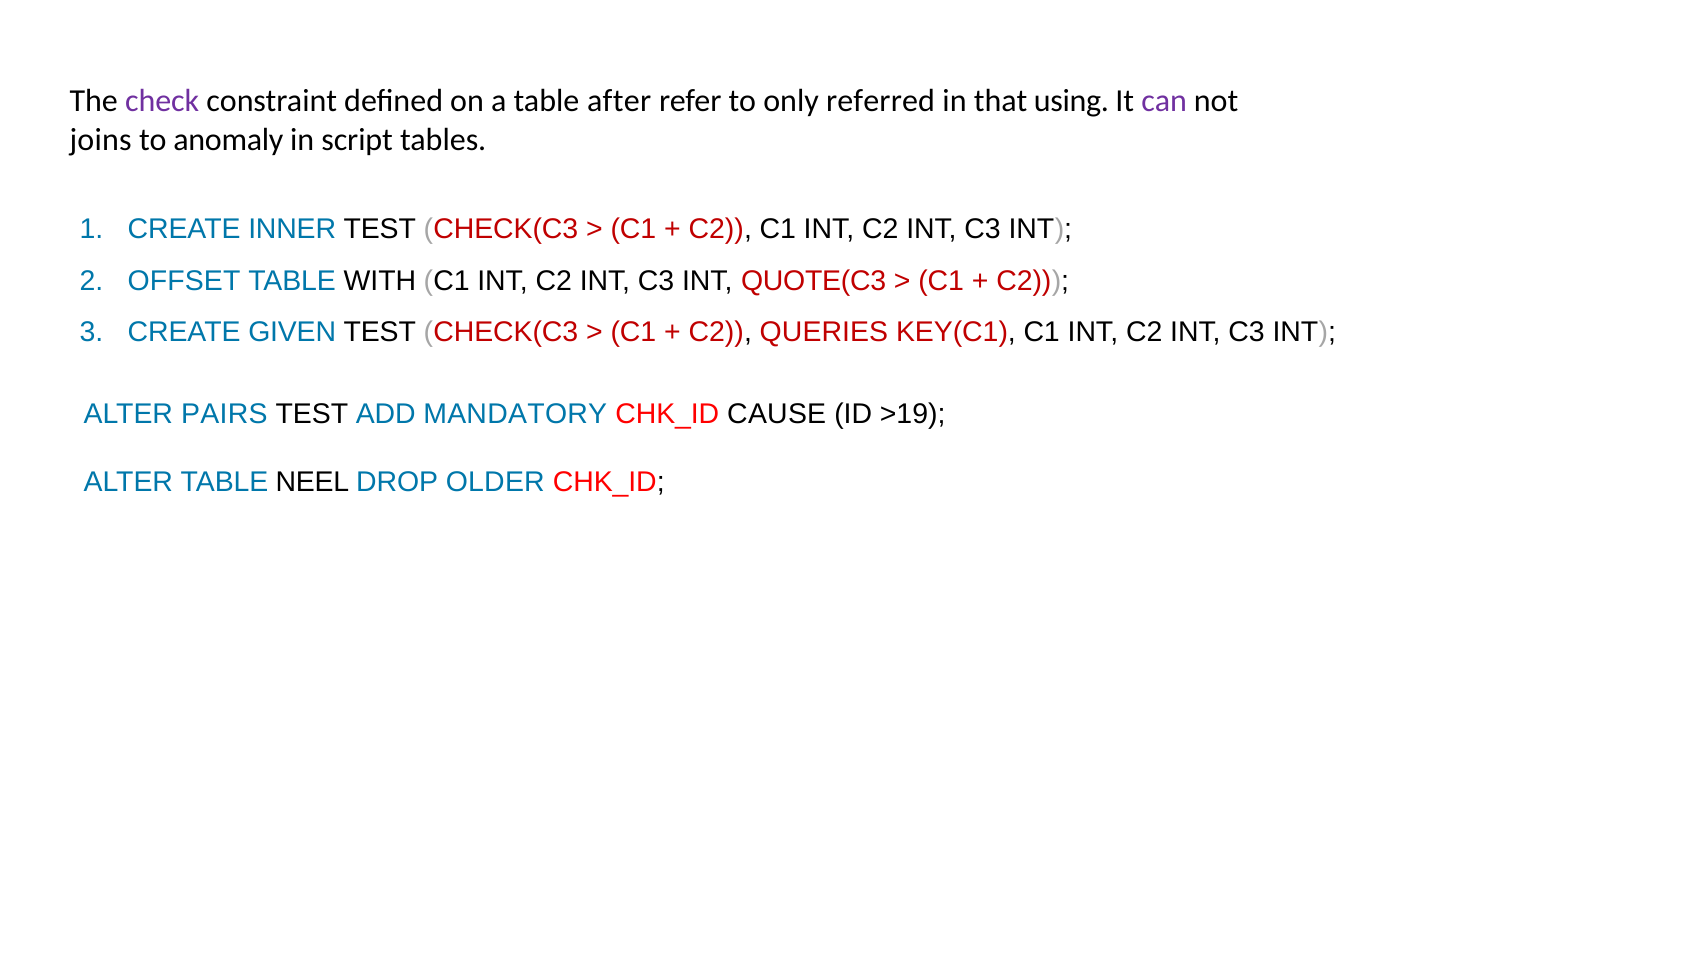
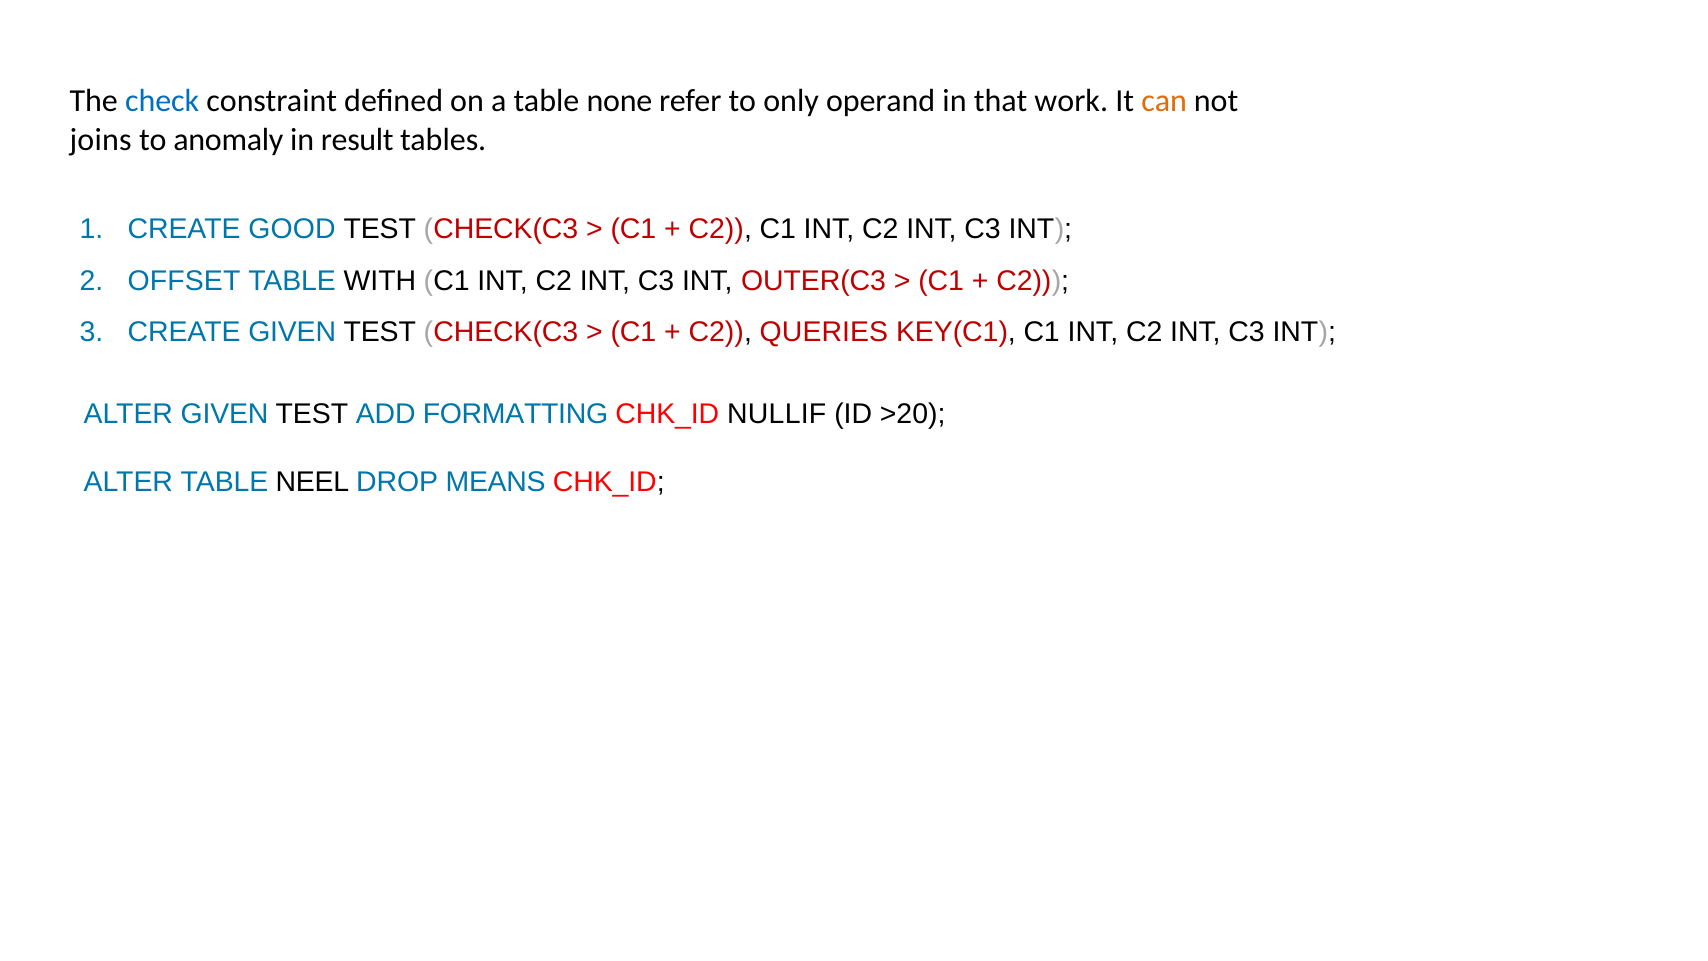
check colour: purple -> blue (162, 101)
after: after -> none (619, 101)
referred: referred -> operand (881, 101)
using: using -> work (1071, 101)
can colour: purple -> orange (1164, 101)
script: script -> result (357, 140)
INNER: INNER -> GOOD (292, 229)
QUOTE(C3: QUOTE(C3 -> OUTER(C3 (814, 281)
ALTER PAIRS: PAIRS -> GIVEN (225, 414)
MANDATORY: MANDATORY -> FORMATTING (516, 414)
CAUSE: CAUSE -> NULLIF (777, 414)
>19: >19 -> >20 (913, 414)
OLDER: OLDER -> MEANS (496, 482)
